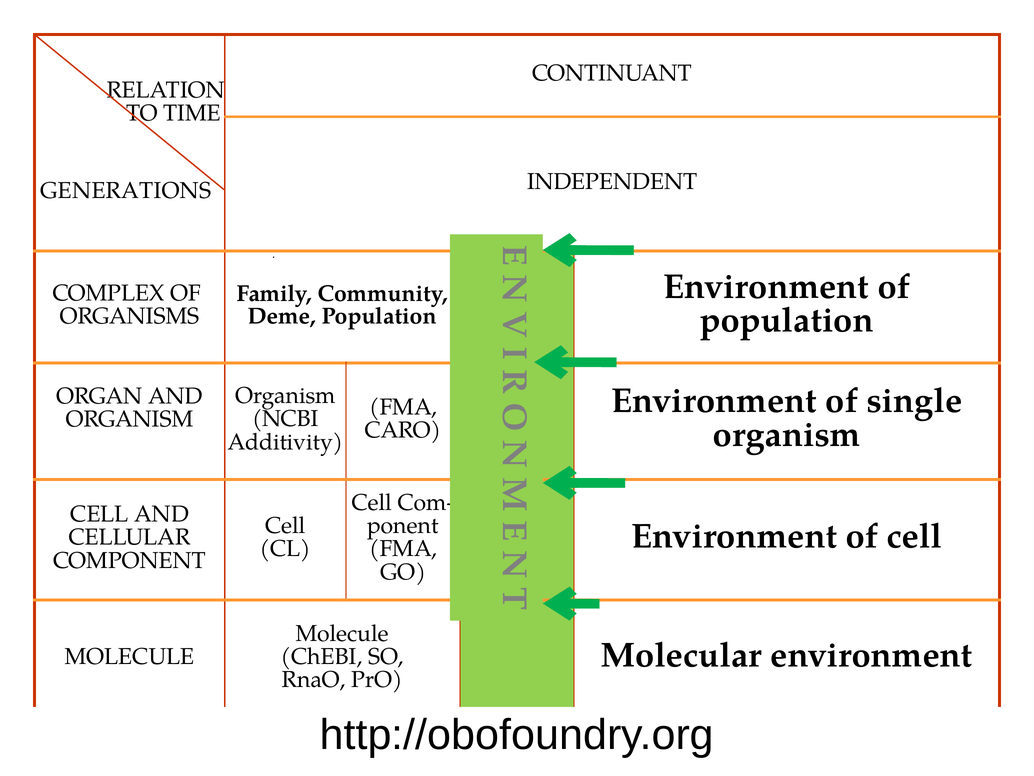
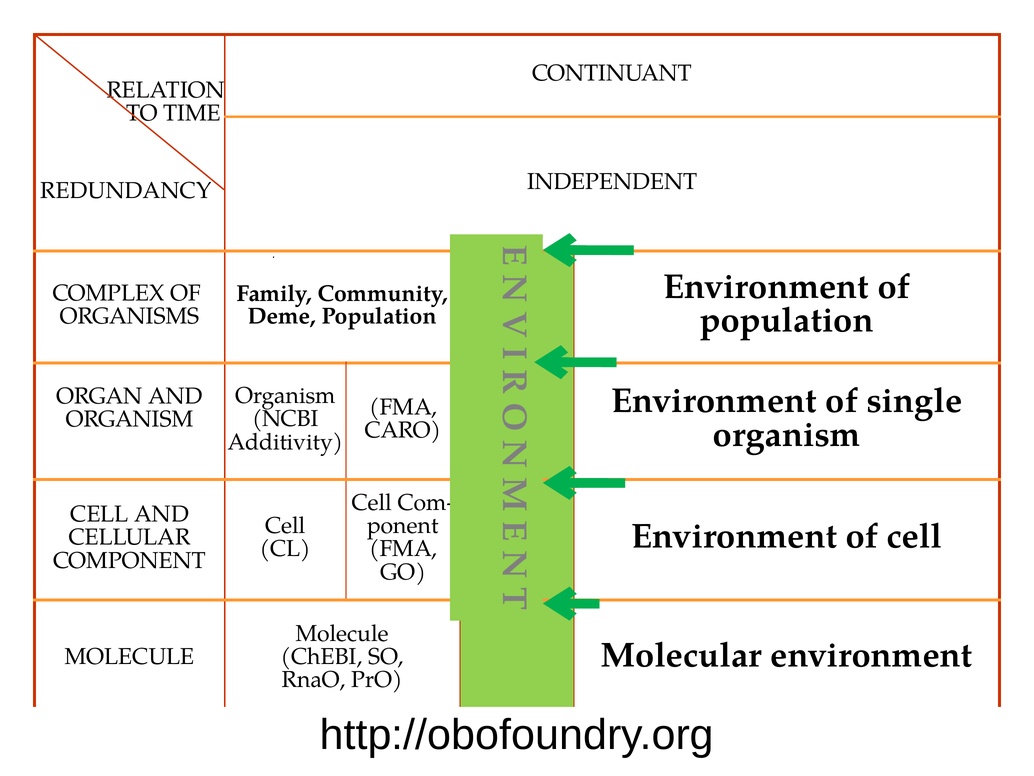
GENERATIONS: GENERATIONS -> REDUNDANCY (126, 191)
